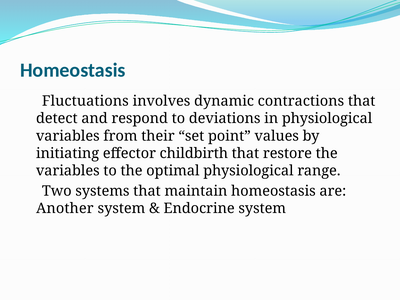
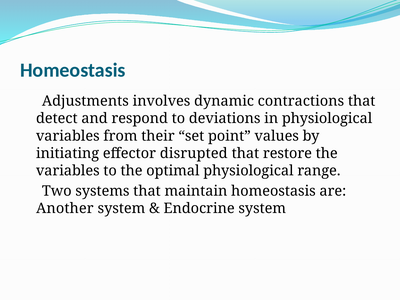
Fluctuations: Fluctuations -> Adjustments (85, 101)
childbirth: childbirth -> disrupted (194, 153)
